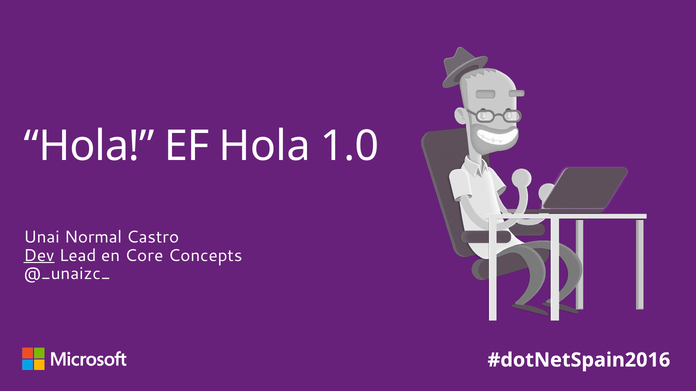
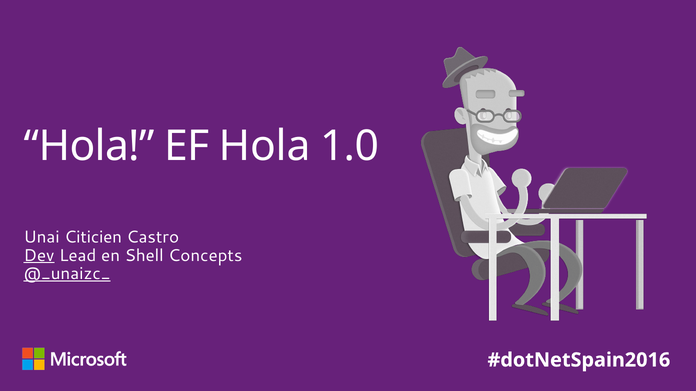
Normal: Normal -> Citicien (93, 237)
Core: Core -> Shell (144, 256)
@_unaizc_ underline: none -> present (67, 274)
